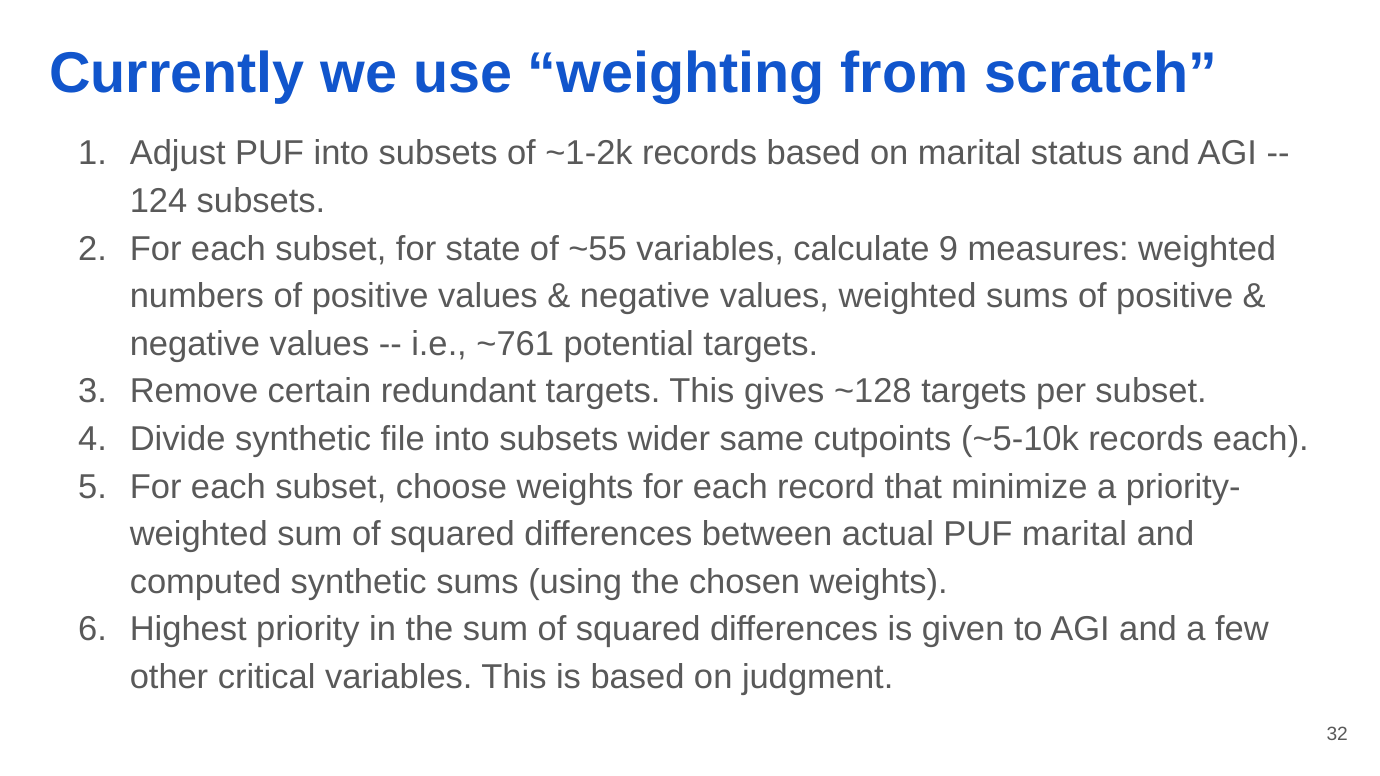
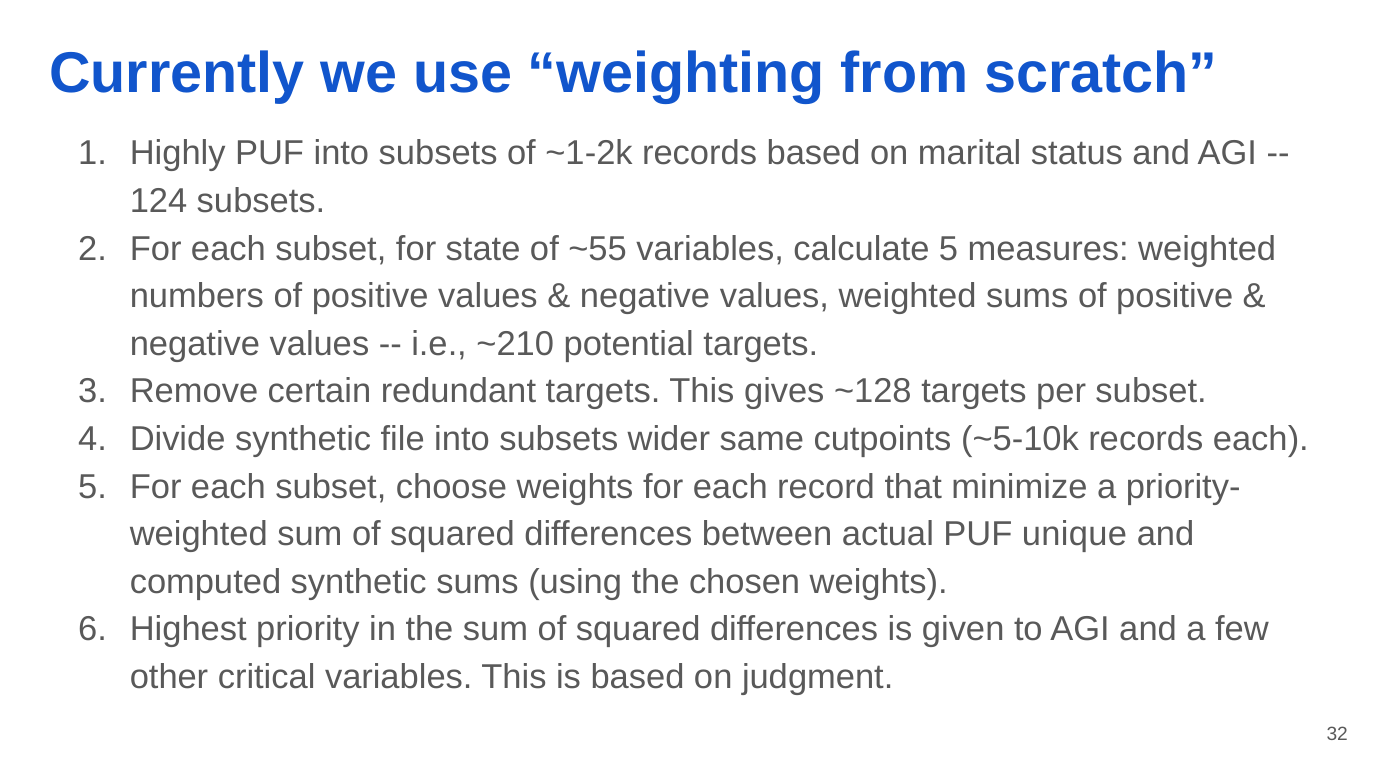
Adjust: Adjust -> Highly (178, 154)
calculate 9: 9 -> 5 (949, 249)
~761: ~761 -> ~210 (515, 344)
PUF marital: marital -> unique (1074, 534)
